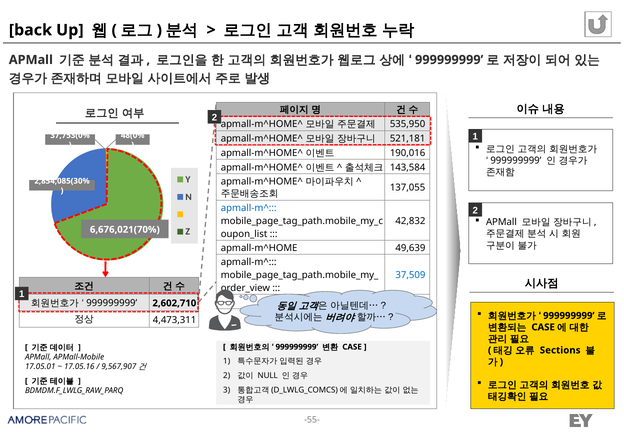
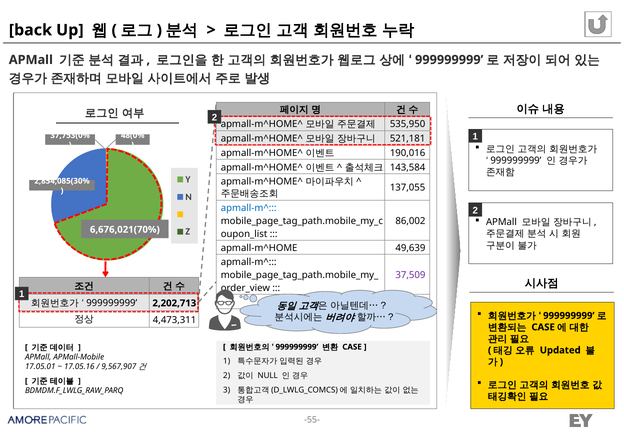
42,832: 42,832 -> 86,002 (410, 221)
37,509 colour: blue -> purple (410, 275)
2,602,710: 2,602,710 -> 2,202,713 (174, 303)
Sections: Sections -> Updated (560, 350)
